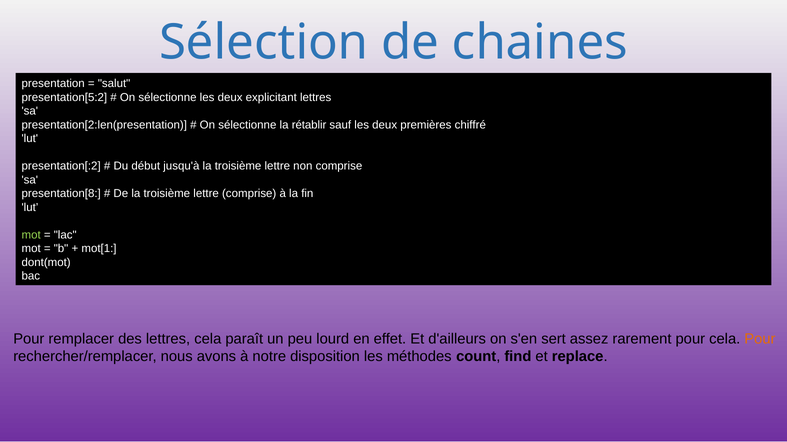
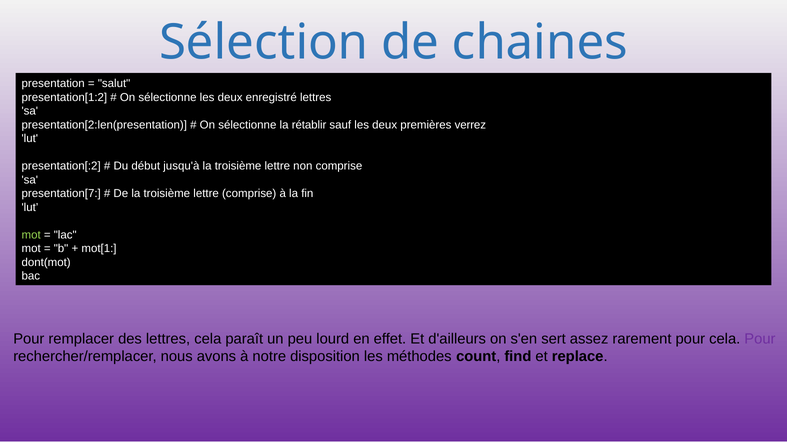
presentation[5:2: presentation[5:2 -> presentation[1:2 (64, 97)
explicitant: explicitant -> enregistré (271, 97)
chiffré: chiffré -> verrez (470, 125)
presentation[8: presentation[8 -> presentation[7 (61, 194)
Pour colour: orange -> purple (760, 339)
